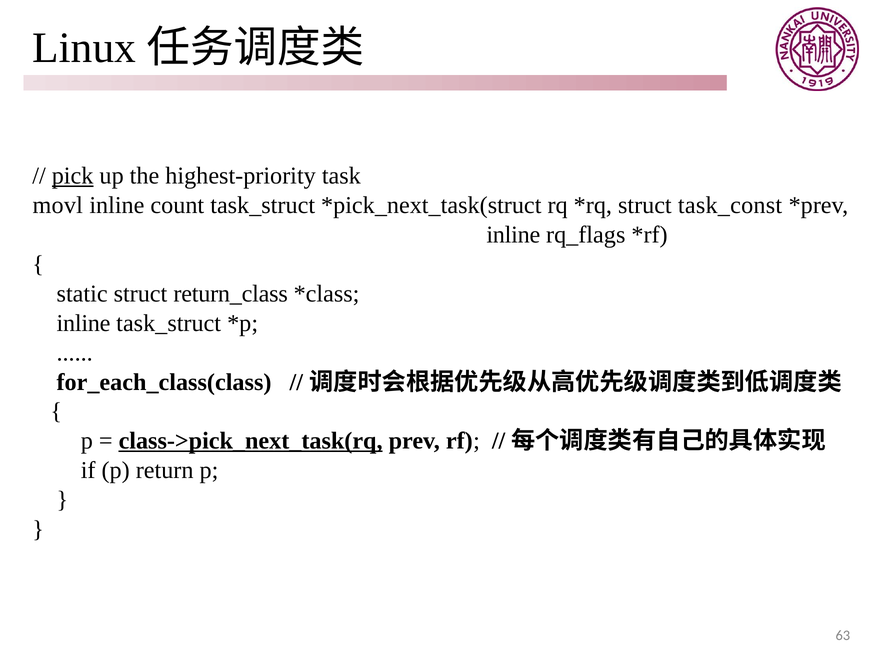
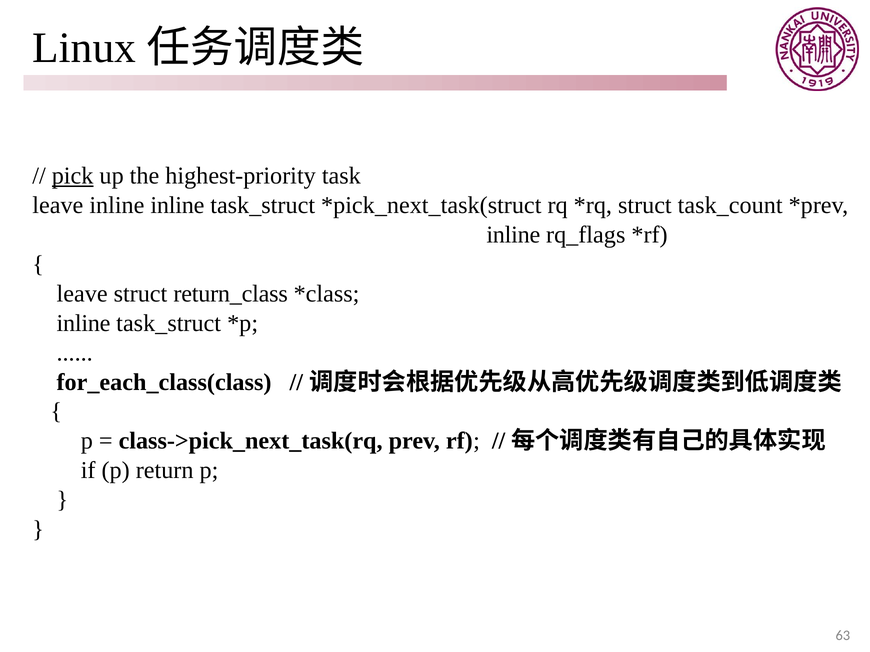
movl: movl -> leave (58, 205)
inline count: count -> inline (177, 205)
task_const: task_const -> task_count (730, 205)
static: static -> leave (82, 294)
class->pick_next_task(rq underline: present -> none (251, 441)
